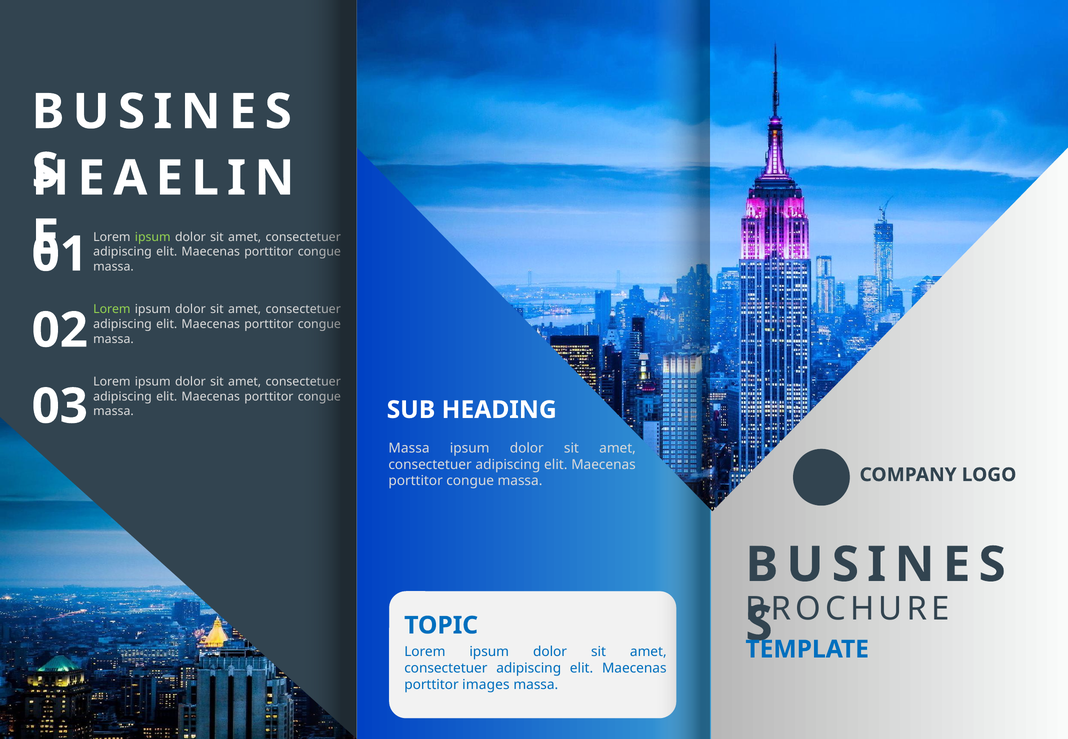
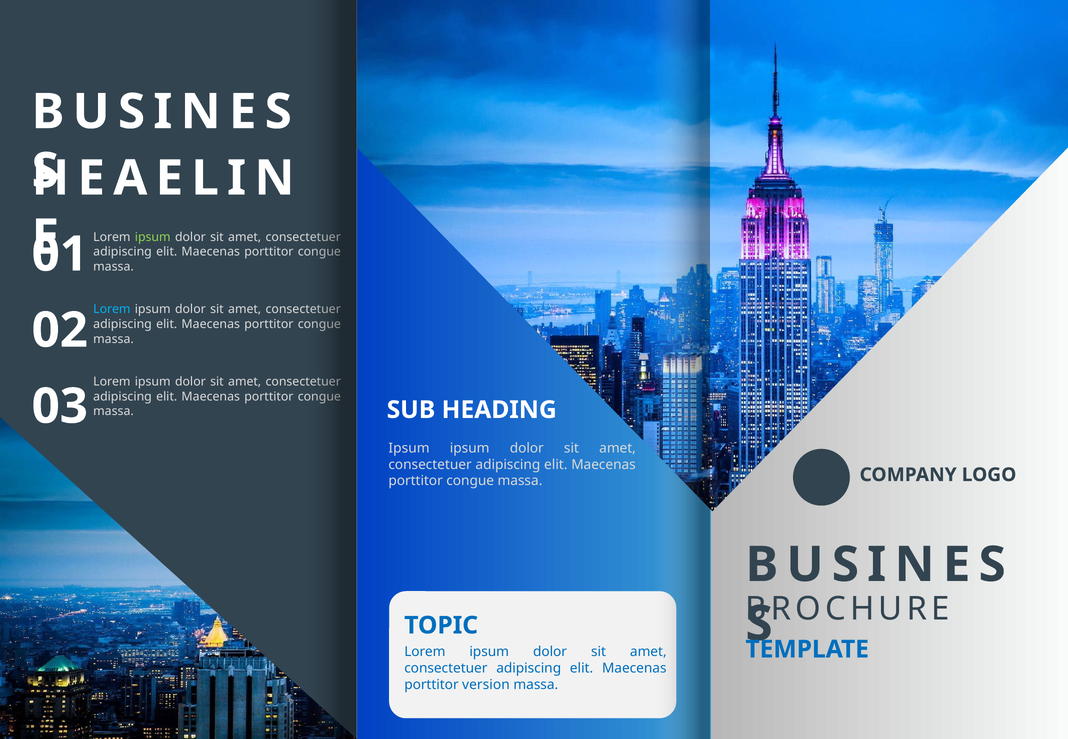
Lorem colour: light green -> light blue (112, 310)
Massa: Massa -> Ipsum (409, 448)
images: images -> version (486, 685)
